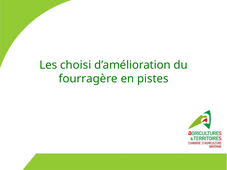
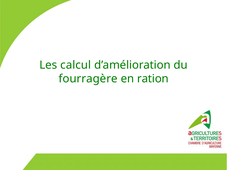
choisi: choisi -> calcul (76, 65)
pistes: pistes -> ration (153, 79)
